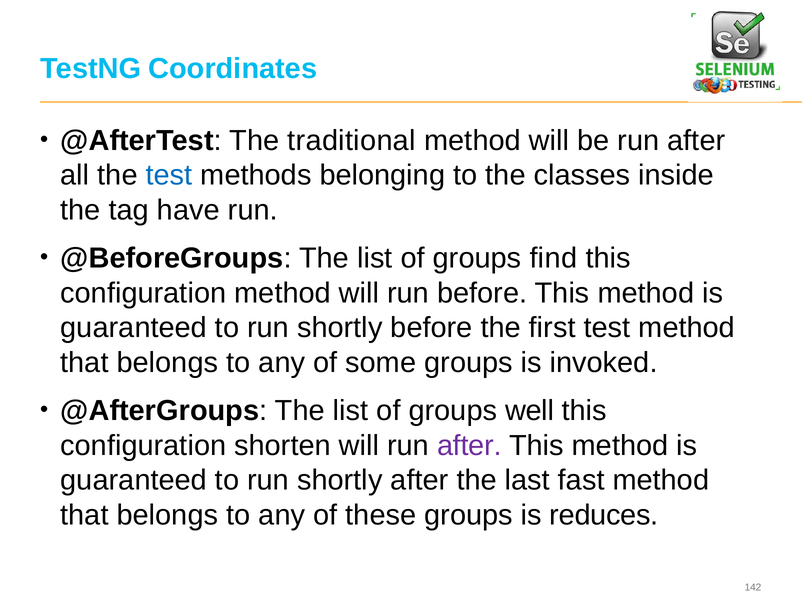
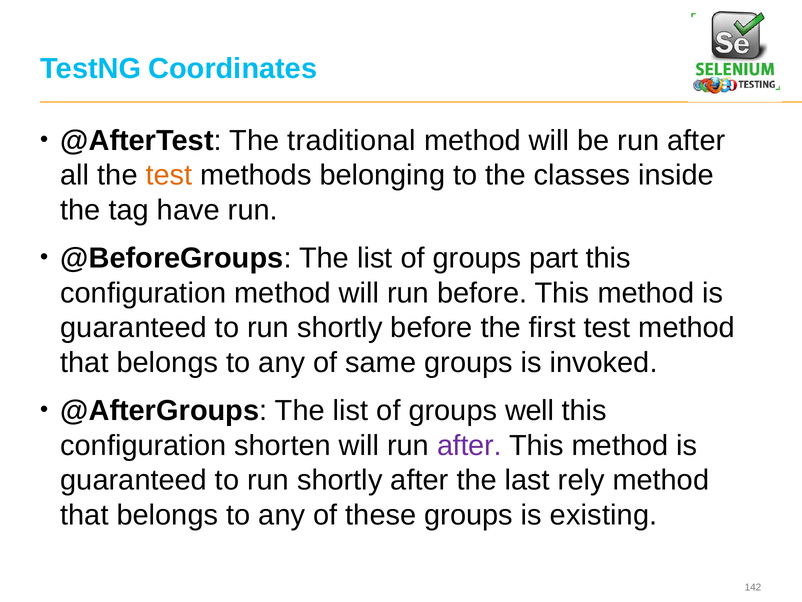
test colour: blue -> orange (169, 175)
find: find -> part (554, 258)
some: some -> same (381, 362)
fast: fast -> rely (581, 480)
reduces: reduces -> existing (604, 515)
